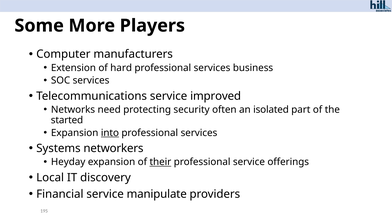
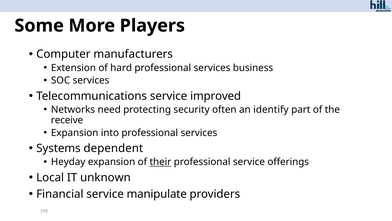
isolated: isolated -> identify (271, 109)
started: started -> receive (67, 120)
into underline: present -> none (110, 133)
networkers: networkers -> dependent (113, 148)
discovery: discovery -> unknown (105, 177)
